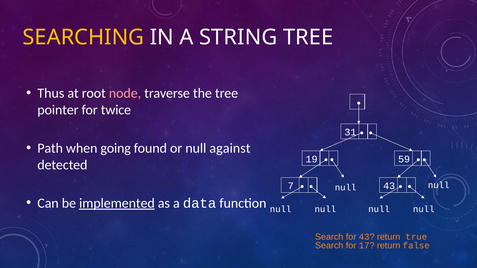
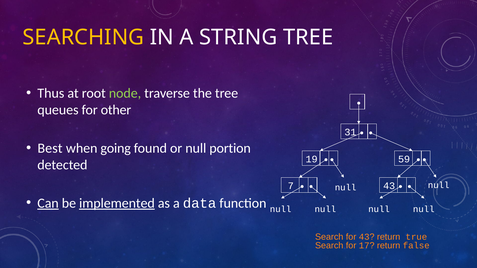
node colour: pink -> light green (125, 93)
pointer: pointer -> queues (58, 110)
twice: twice -> other (116, 110)
Path: Path -> Best (50, 148)
against: against -> portion (230, 148)
Can underline: none -> present (48, 203)
